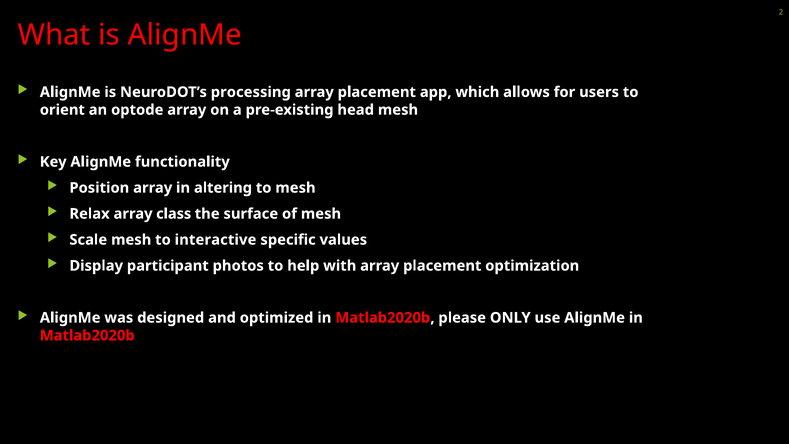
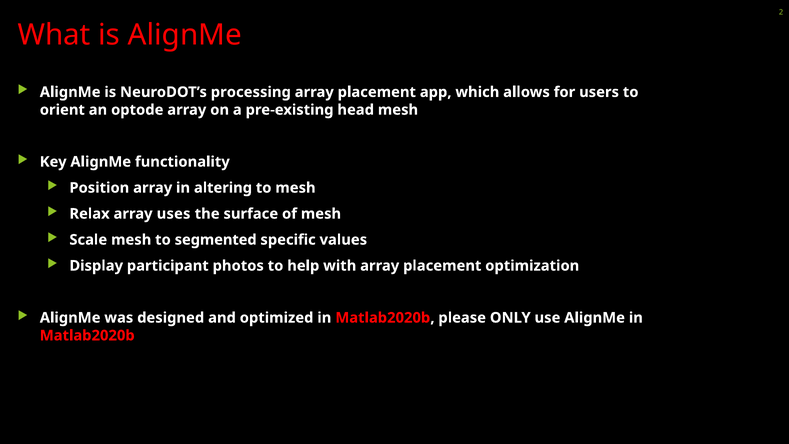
class: class -> uses (174, 214)
interactive: interactive -> segmented (216, 240)
